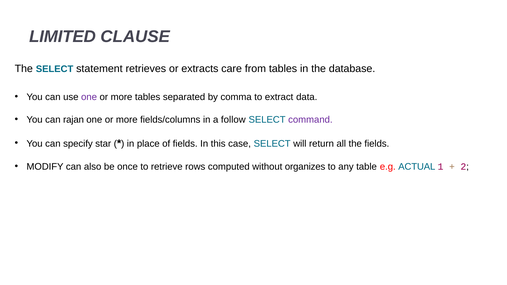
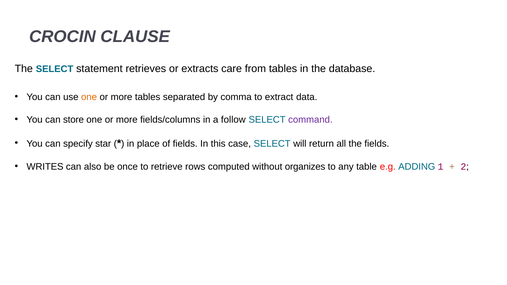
LIMITED: LIMITED -> CROCIN (62, 37)
one colour: purple -> orange (89, 97)
rajan: rajan -> store (74, 120)
MODIFY: MODIFY -> WRITES (45, 167)
ACTUAL: ACTUAL -> ADDING (417, 167)
